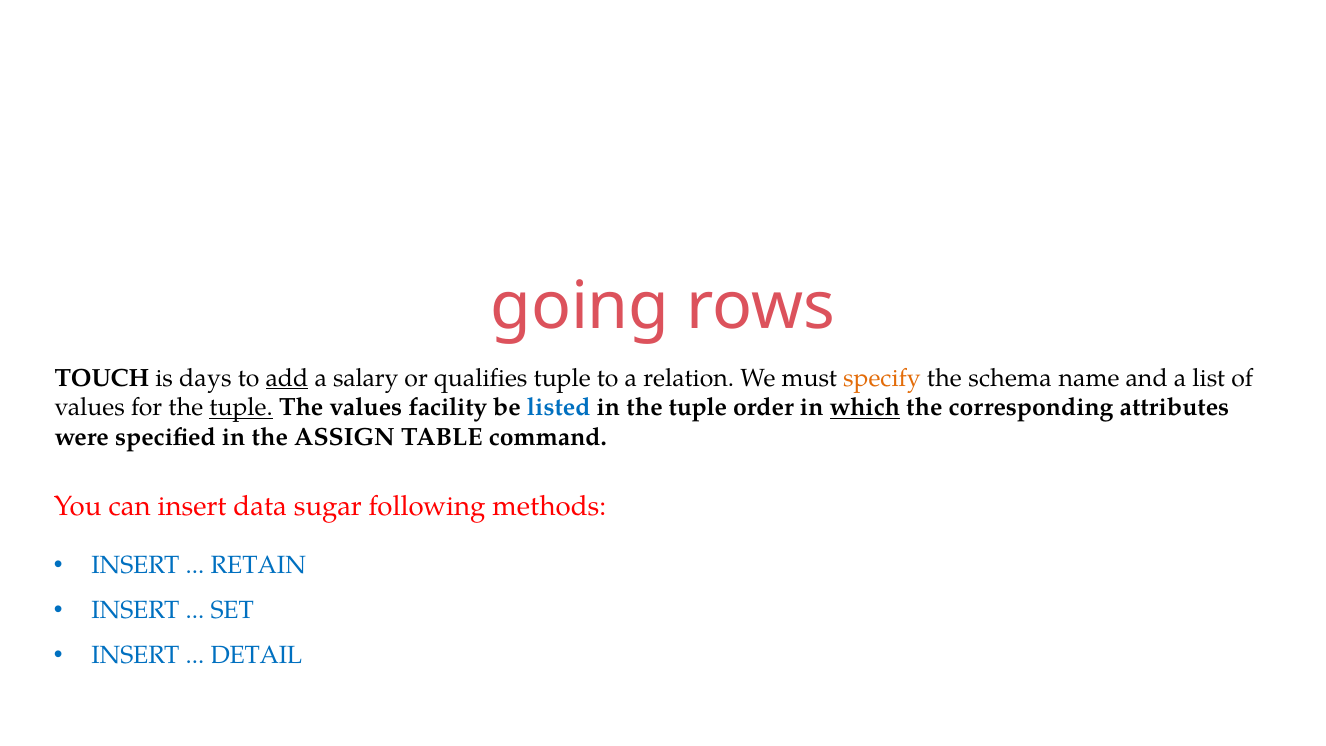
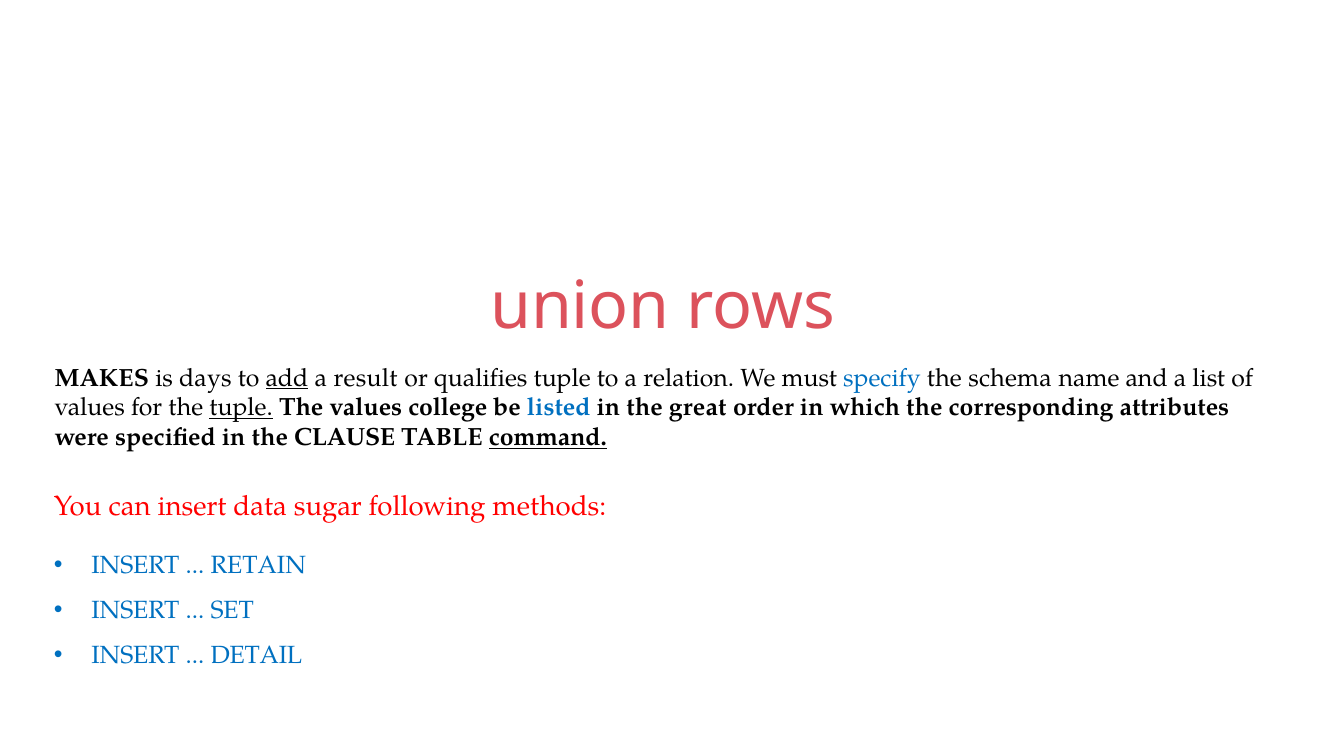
going: going -> union (580, 306)
TOUCH: TOUCH -> MAKES (102, 378)
salary: salary -> result (366, 378)
specify colour: orange -> blue (882, 378)
facility: facility -> college (448, 408)
in the tuple: tuple -> great (698, 408)
which underline: present -> none (865, 408)
ASSIGN: ASSIGN -> CLAUSE (345, 438)
command underline: none -> present (548, 438)
